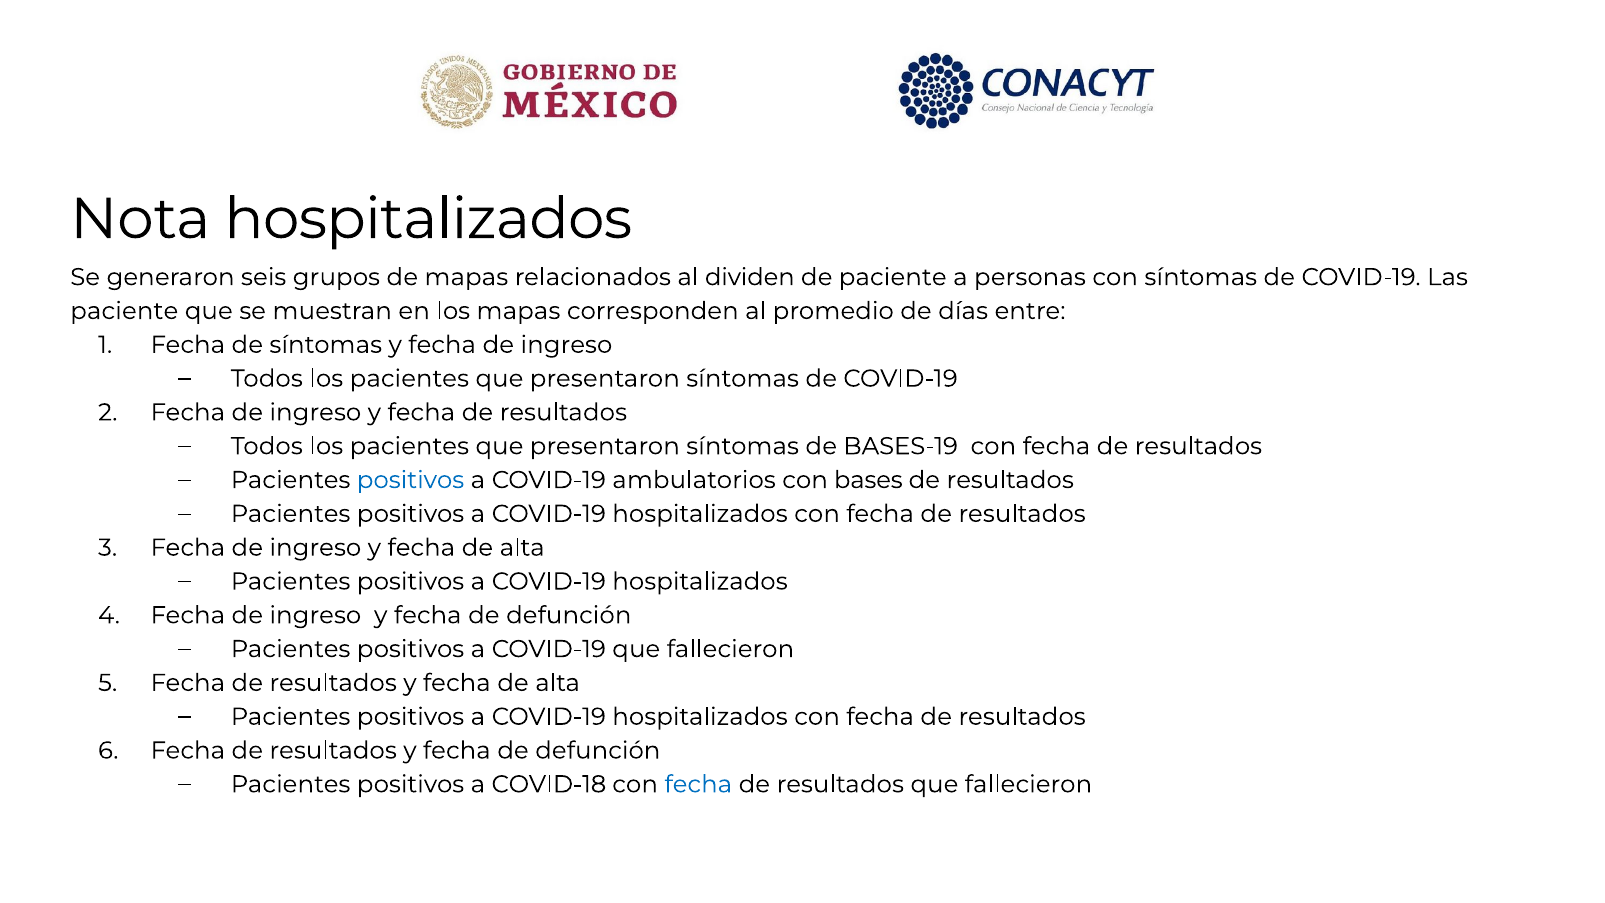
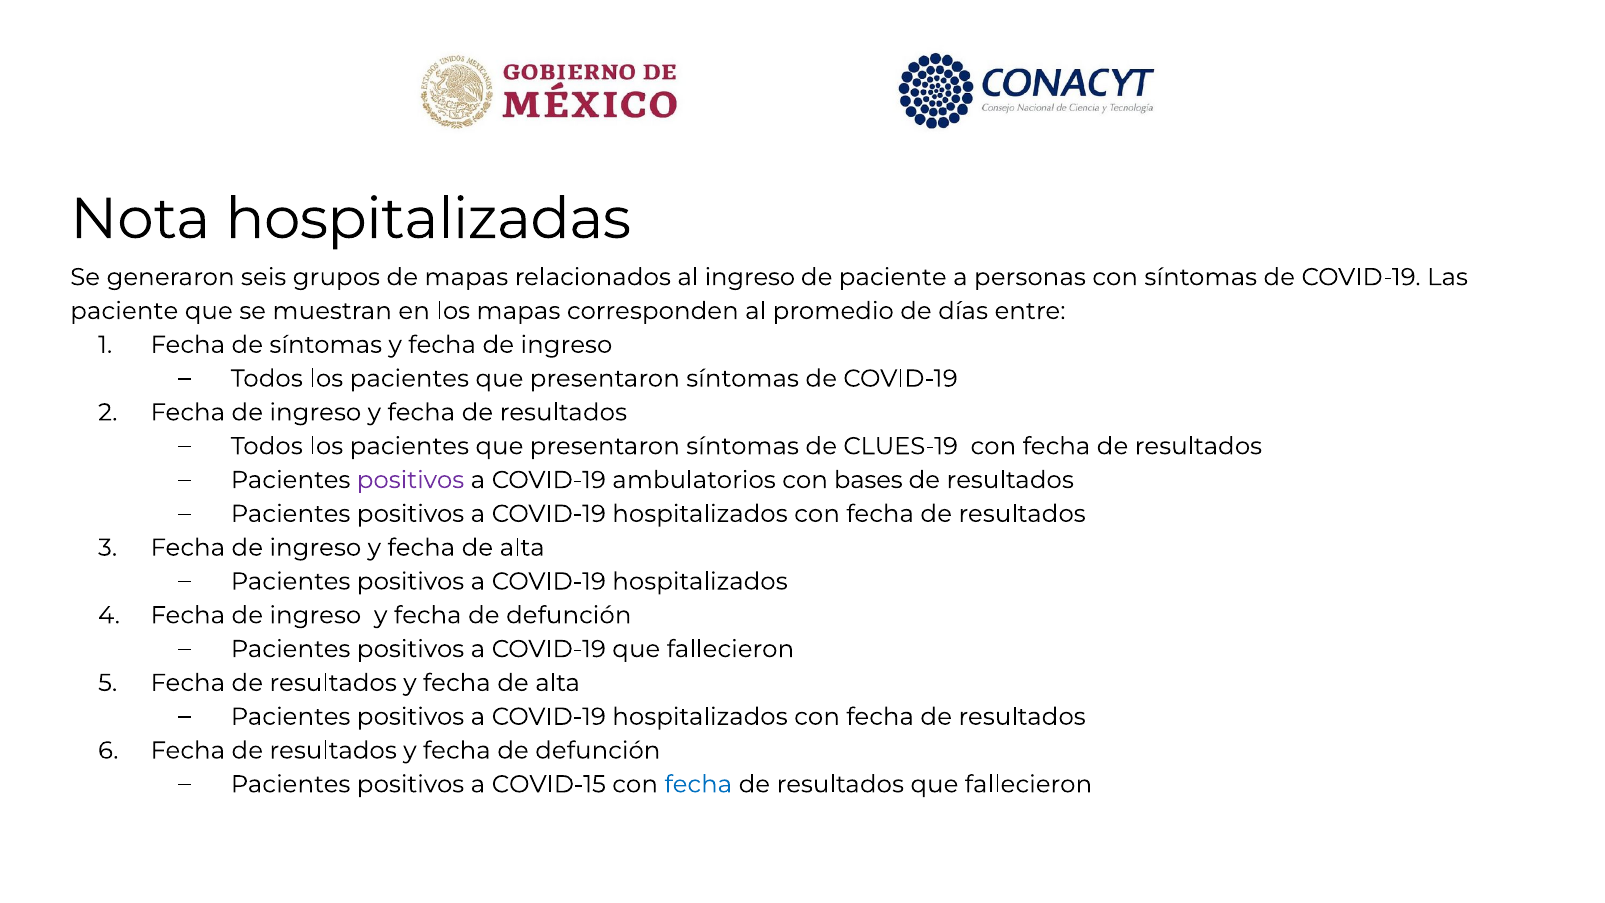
Nota hospitalizados: hospitalizados -> hospitalizadas (428, 219)
al dividen: dividen -> ingreso (750, 277)
BASES-19: BASES-19 -> CLUES-19 (901, 446)
positivos colour: blue -> purple (411, 480)
COVID-18: COVID-18 -> COVID-15 (549, 784)
